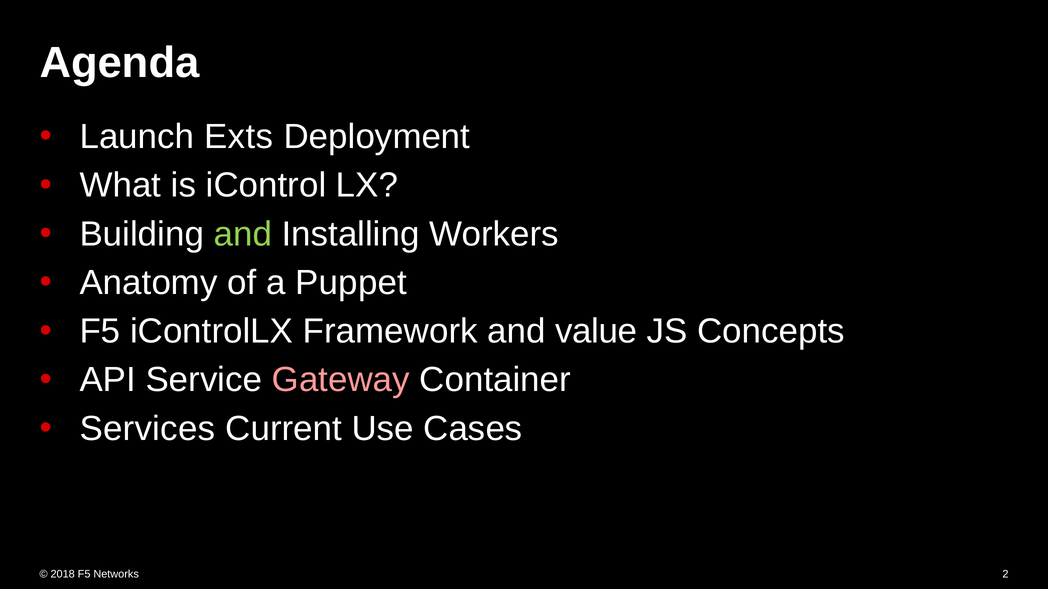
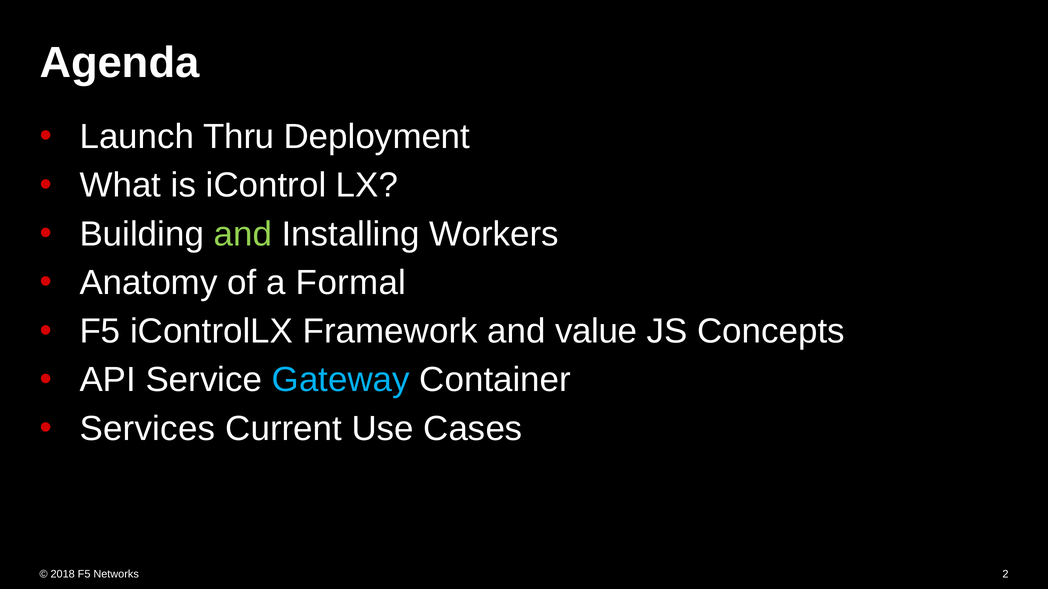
Exts: Exts -> Thru (239, 137)
Puppet: Puppet -> Formal (351, 283)
Gateway colour: pink -> light blue (341, 380)
